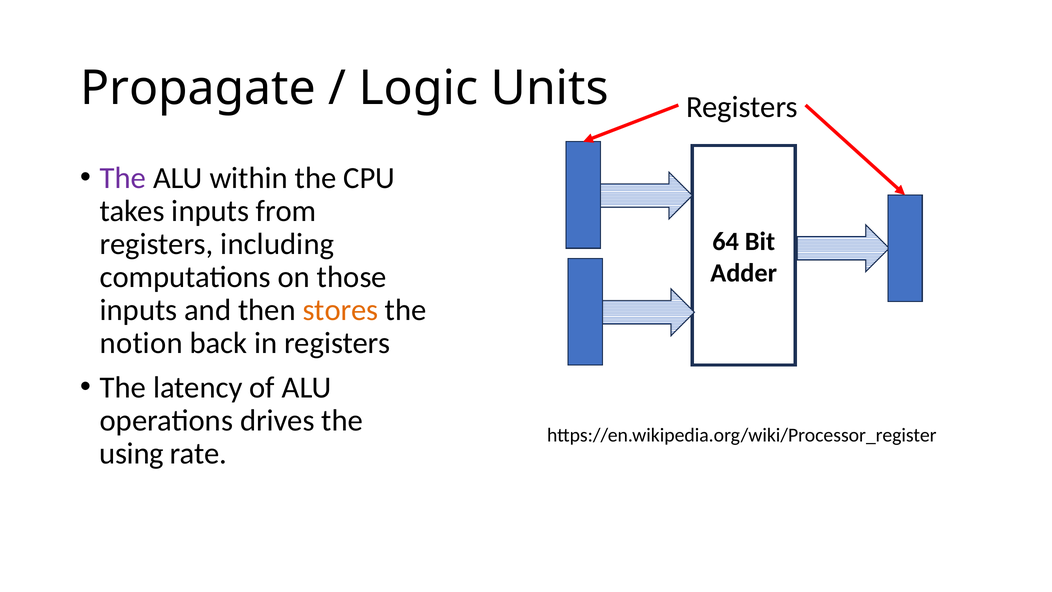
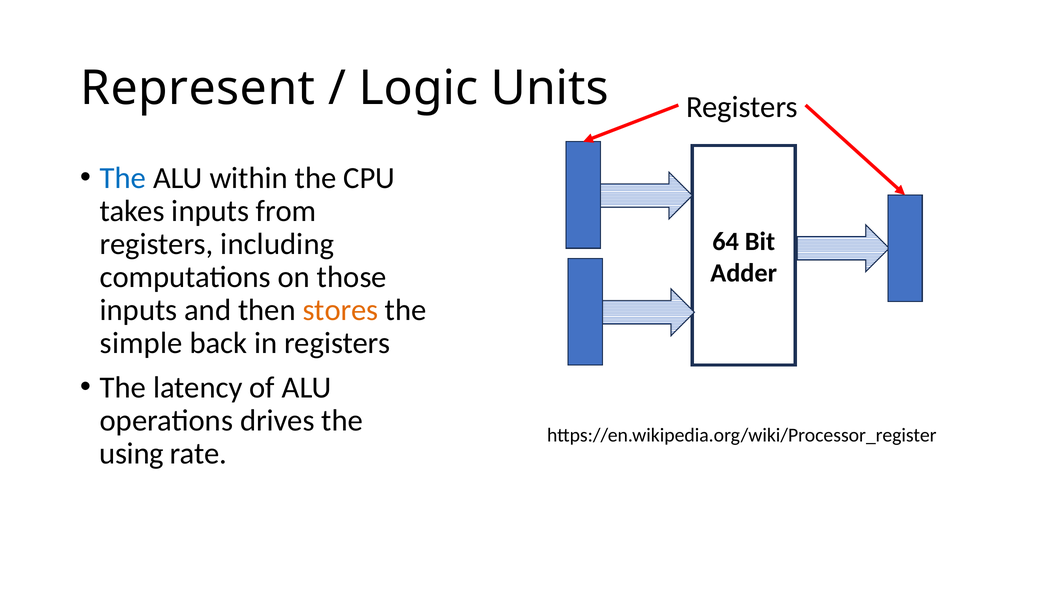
Propagate: Propagate -> Represent (198, 88)
The colour: purple -> blue (123, 178)
notion: notion -> simple (141, 343)
